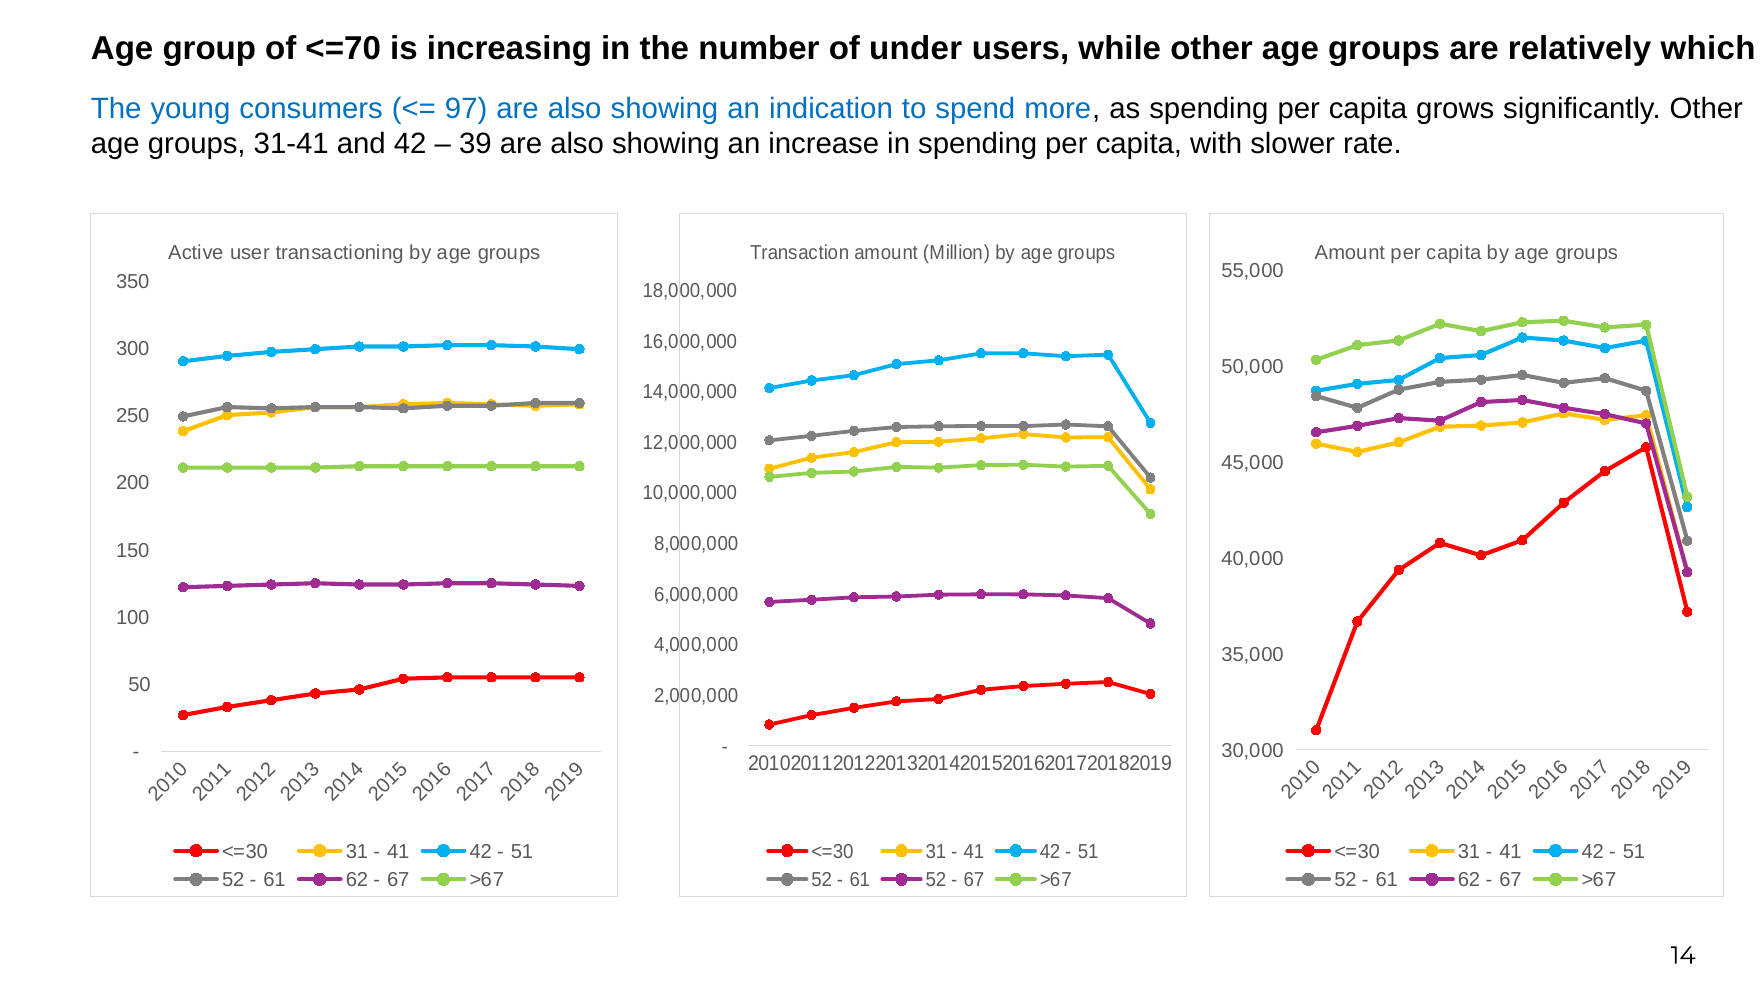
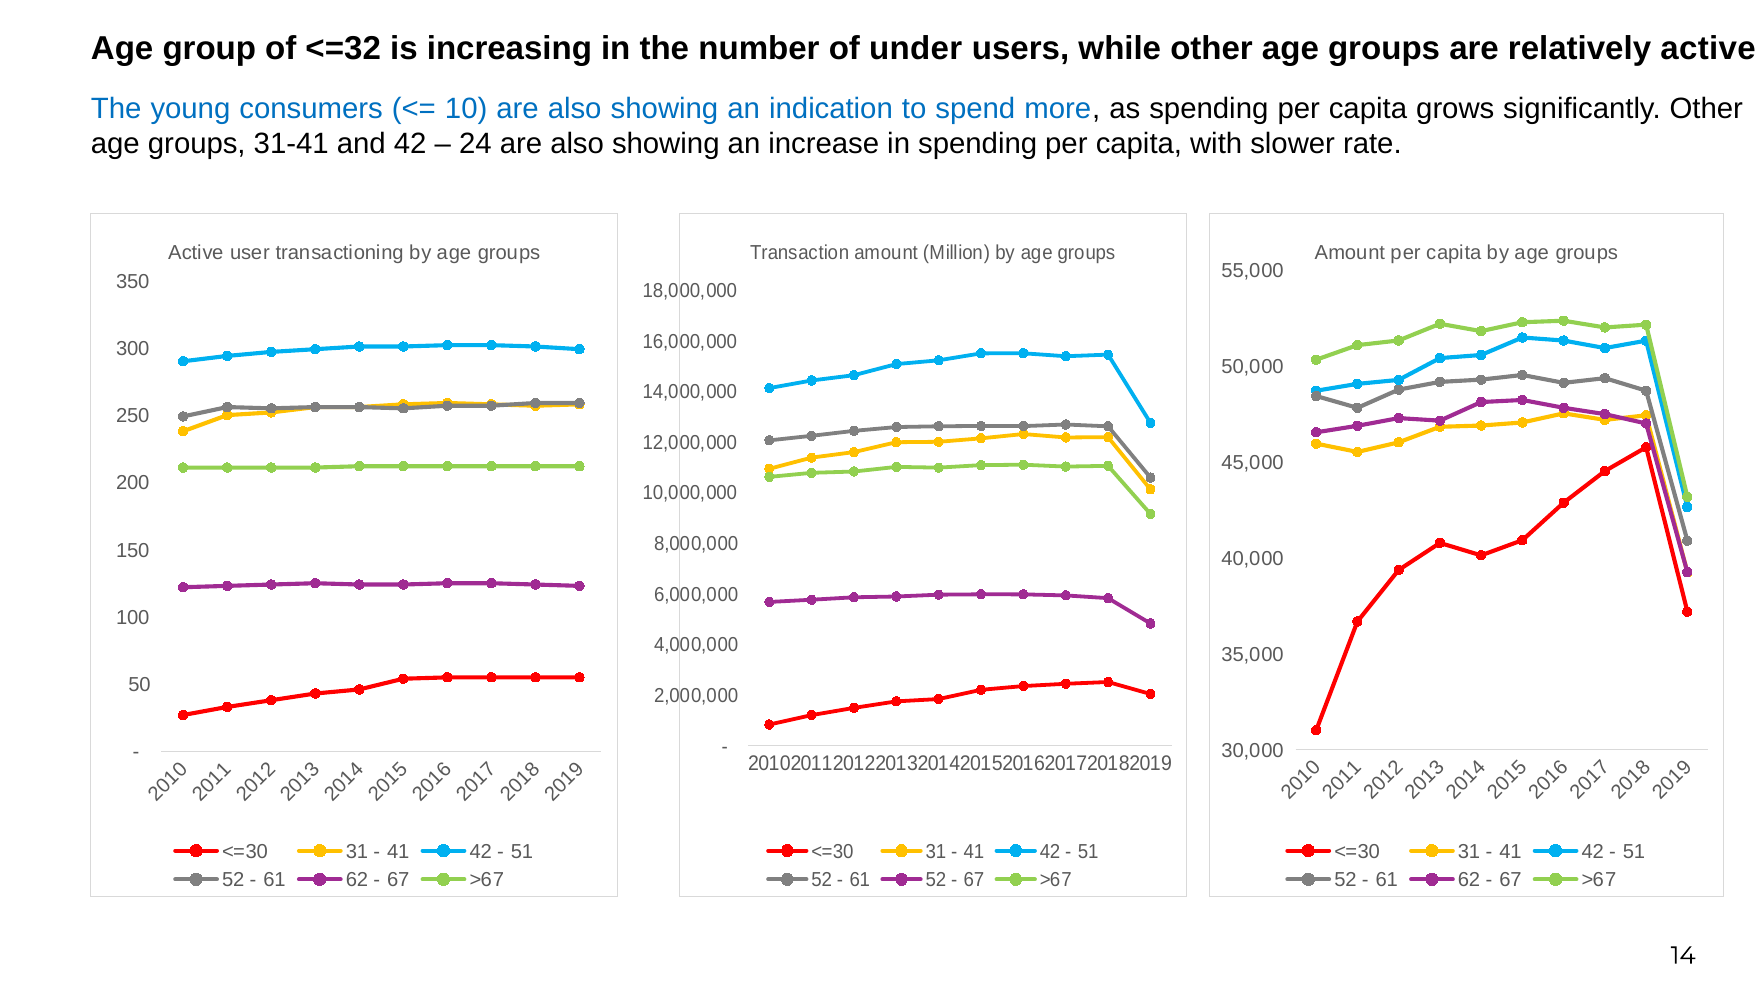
<=70: <=70 -> <=32 (343, 49)
relatively which: which -> active (1708, 49)
97: 97 -> 10 (466, 109)
39: 39 -> 24 (475, 144)
